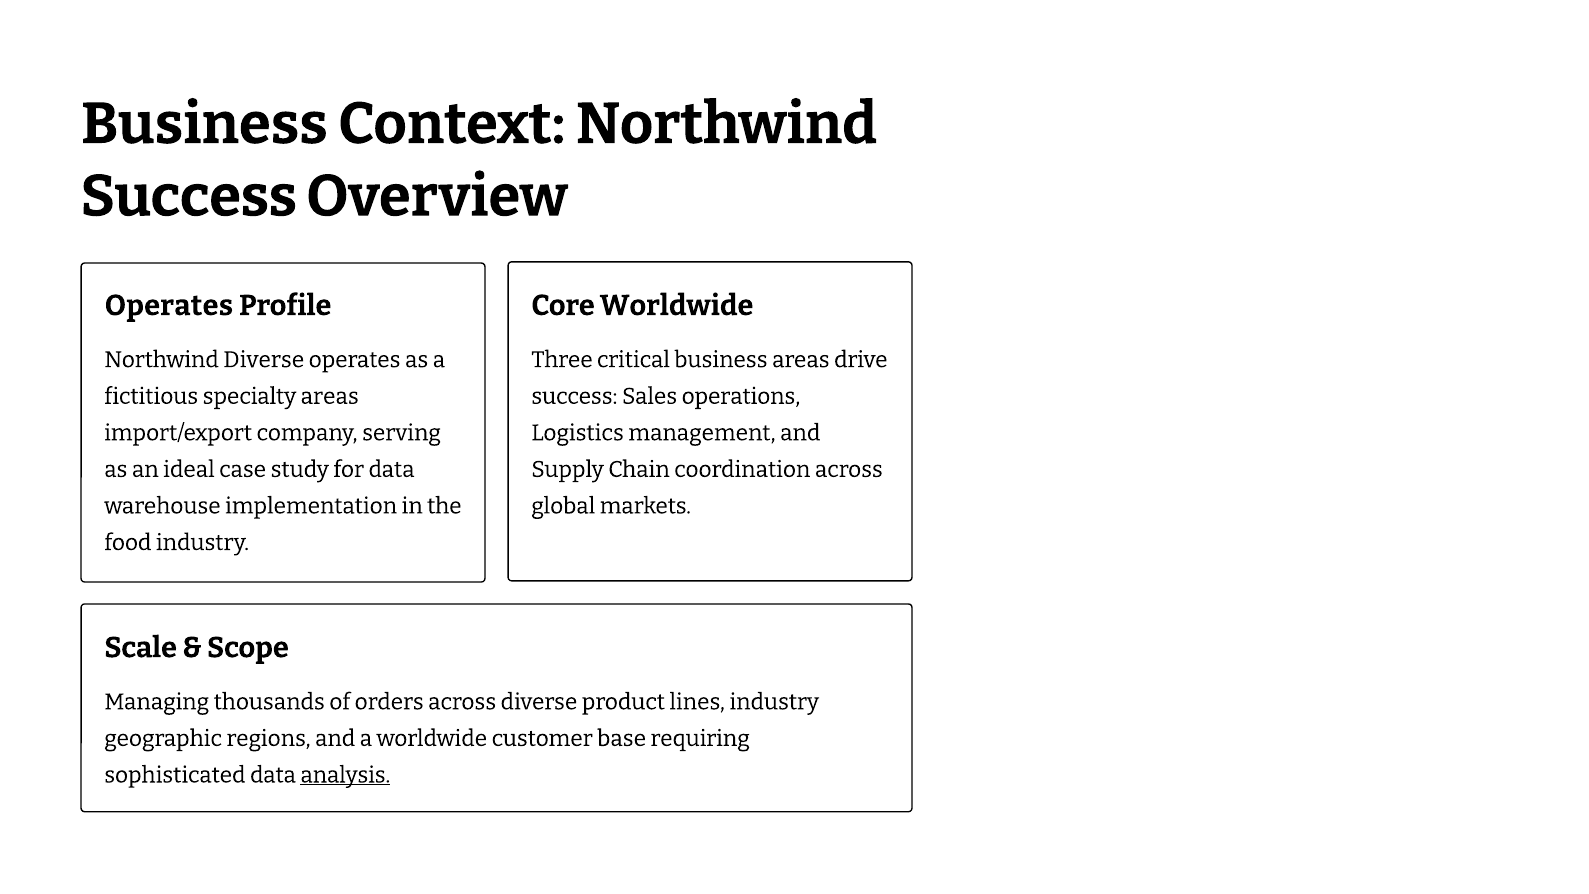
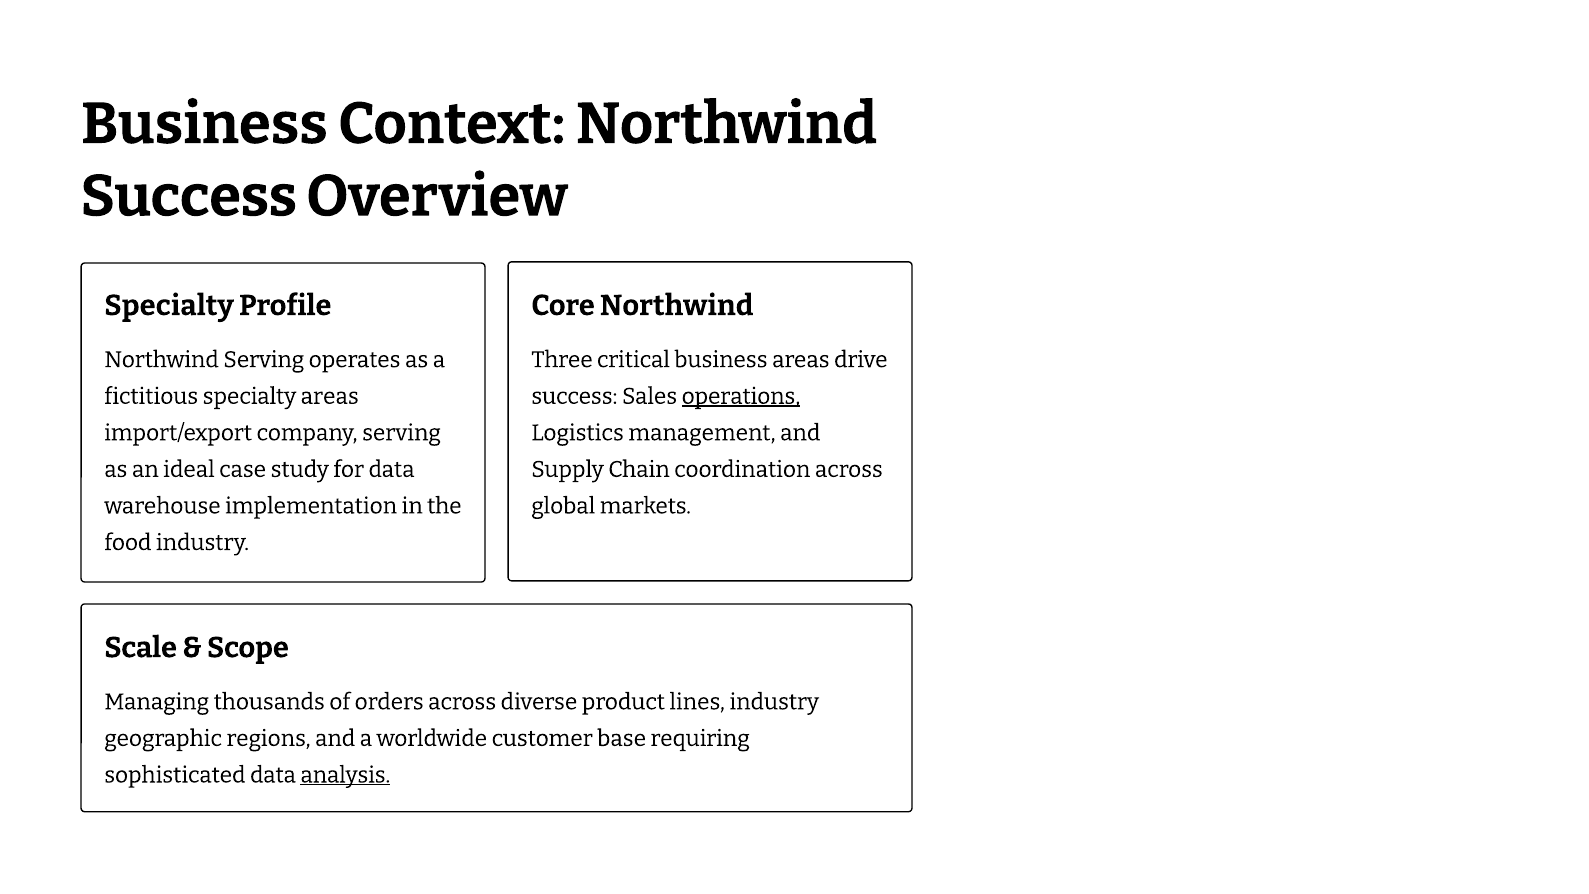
Operates: Operates -> Specialty (169, 305)
Core Worldwide: Worldwide -> Northwind (677, 305)
Northwind Diverse: Diverse -> Serving (264, 360)
operations underline: none -> present (741, 396)
